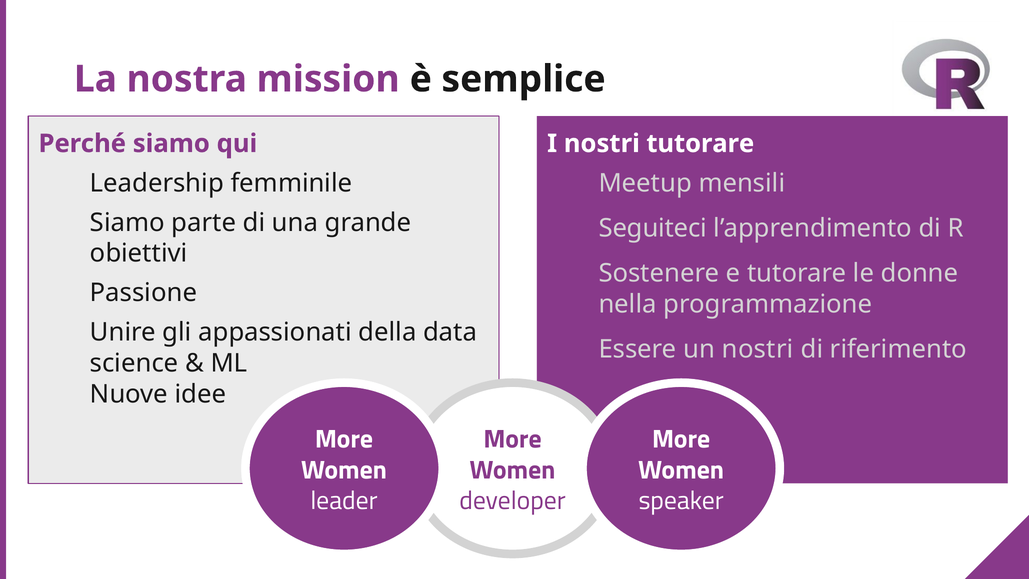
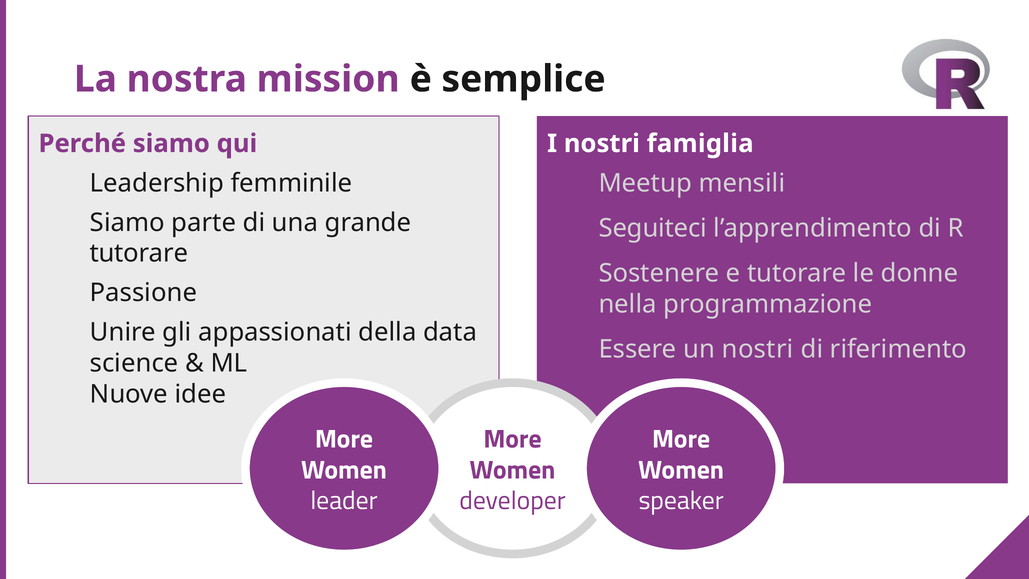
nostri tutorare: tutorare -> famiglia (700, 144)
obiettivi: obiettivi -> tutorare (139, 253)
